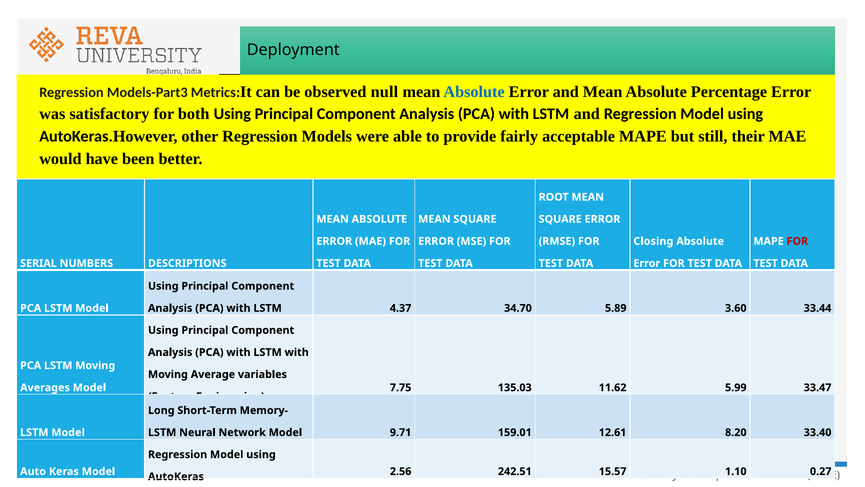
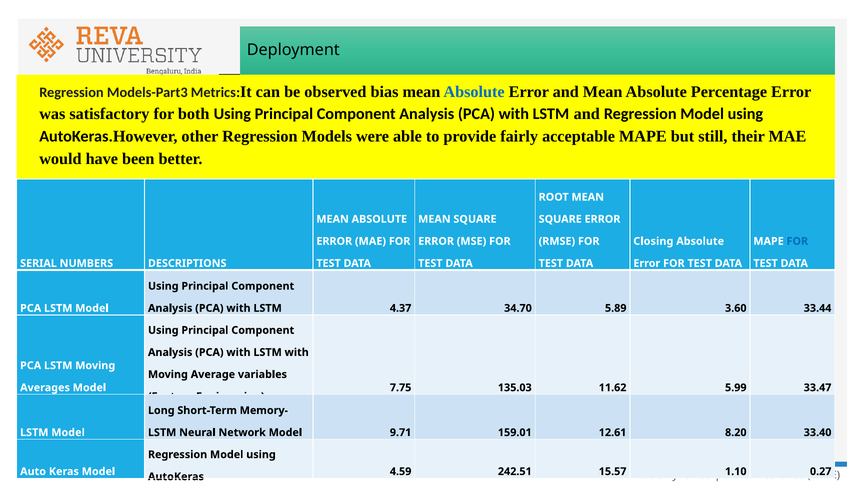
null: null -> bias (384, 92)
FOR colour: red -> blue (797, 241)
2.56: 2.56 -> 4.59 (401, 471)
